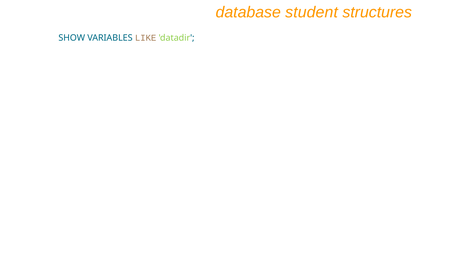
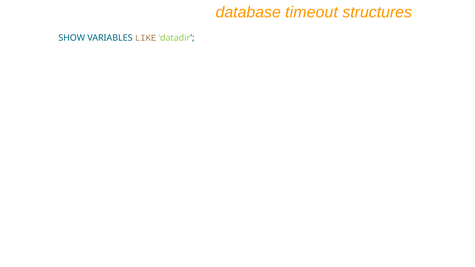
student: student -> timeout (312, 12)
